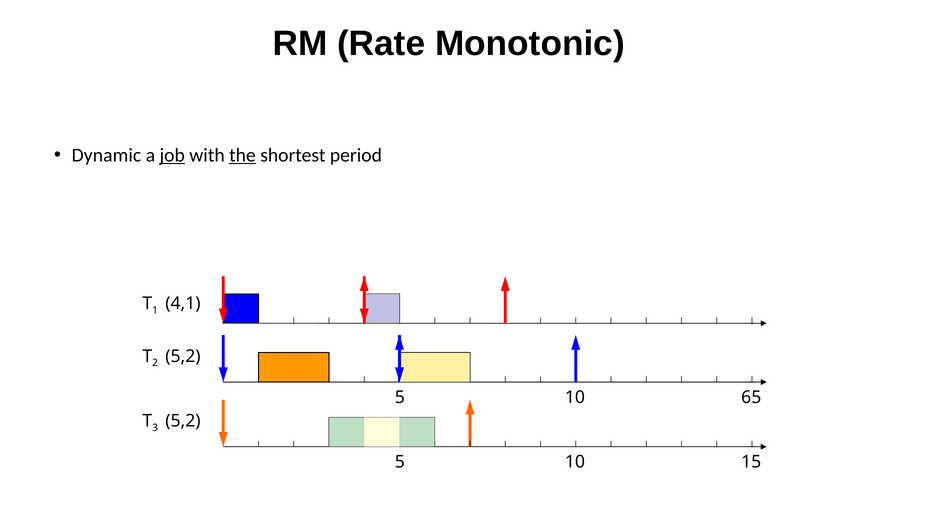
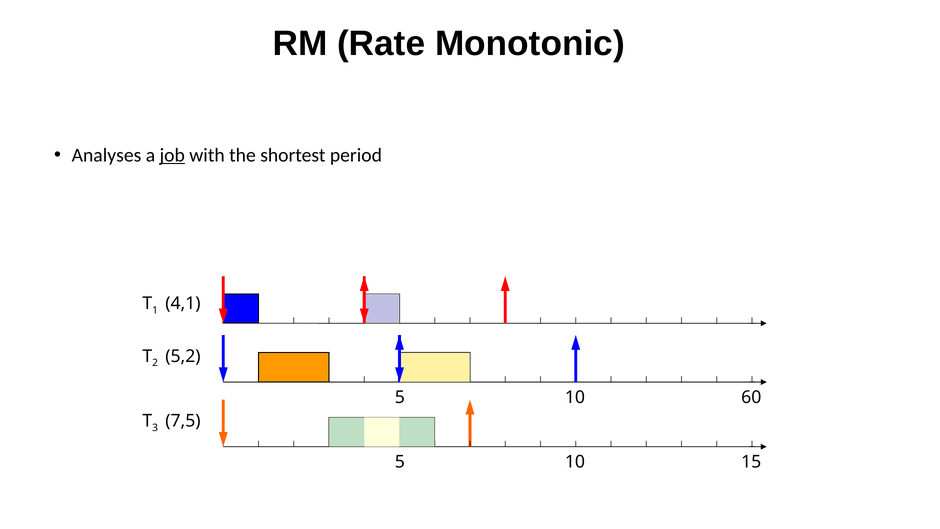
Dynamic: Dynamic -> Analyses (106, 155)
the underline: present -> none (242, 155)
65: 65 -> 60 (751, 397)
5,2: 5,2 -> 7,5 (183, 421)
